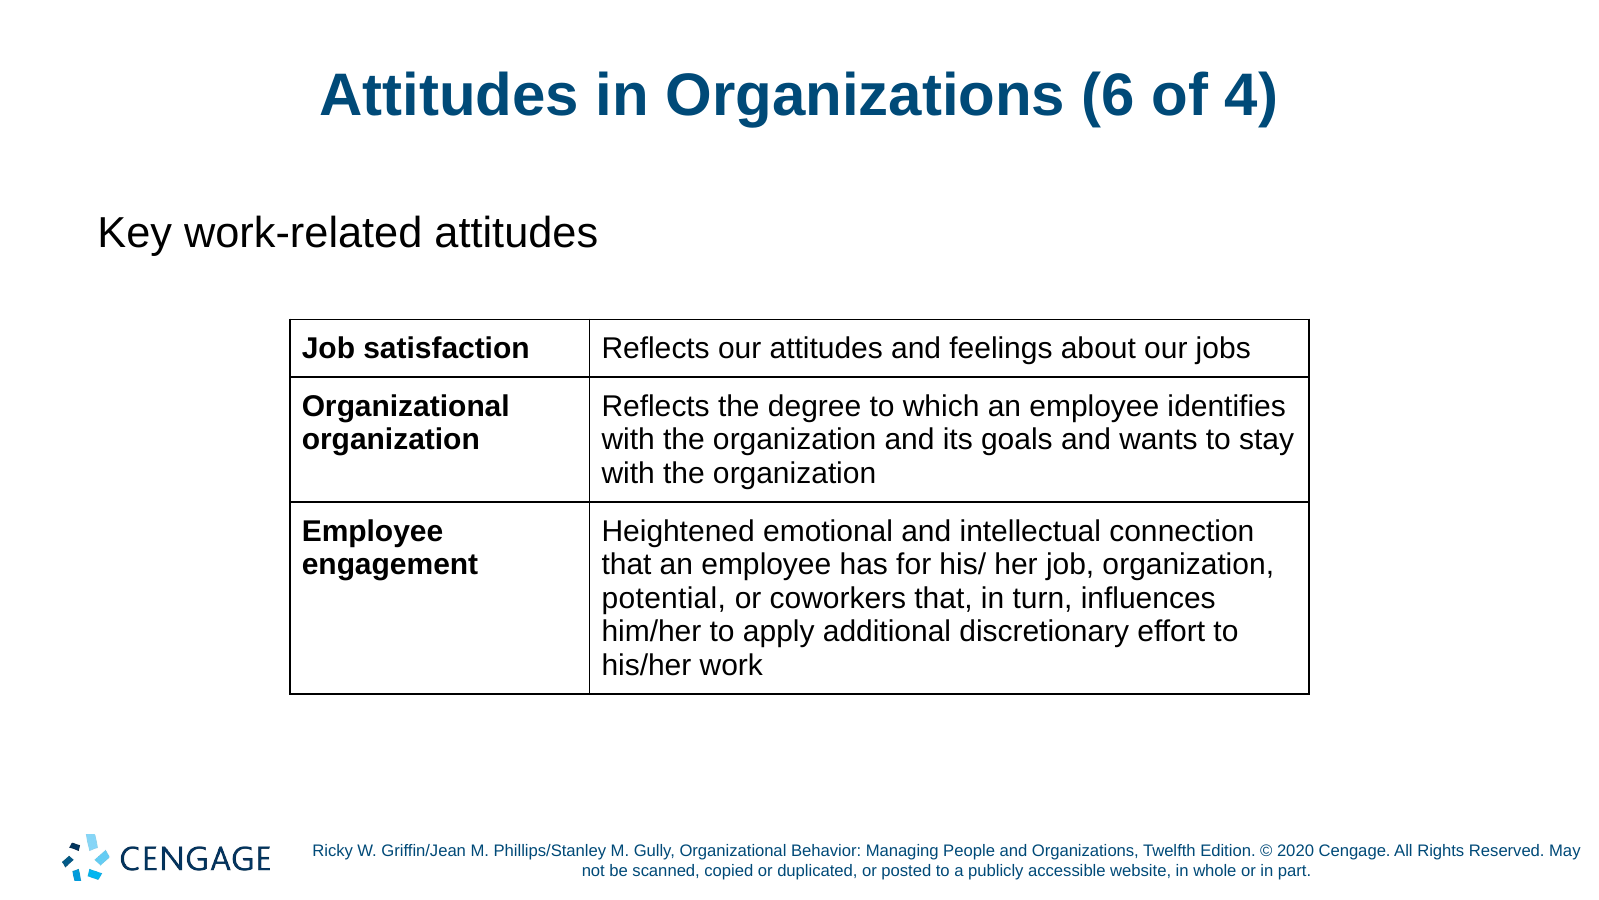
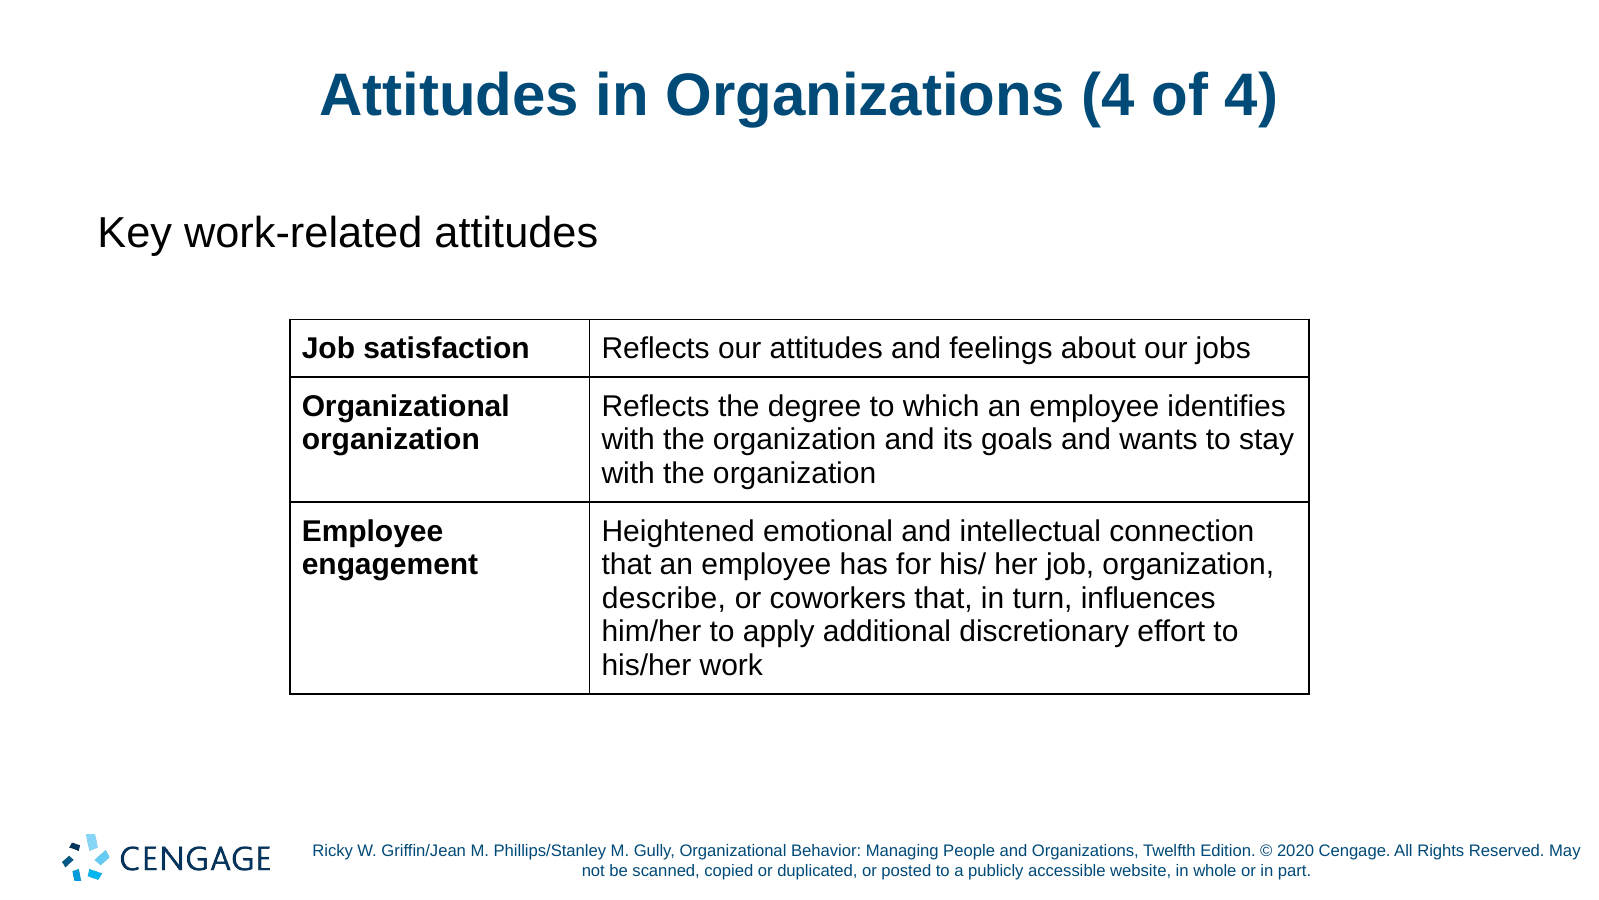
Organizations 6: 6 -> 4 (1108, 96)
potential: potential -> describe (664, 598)
